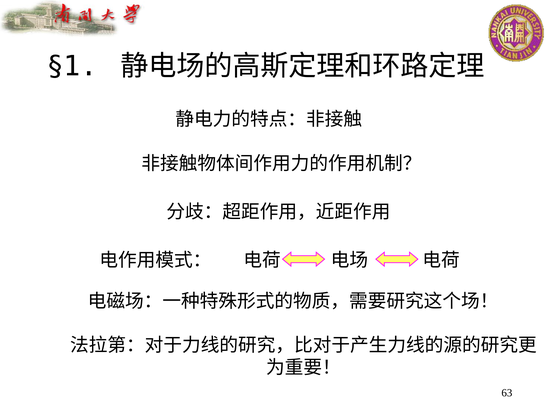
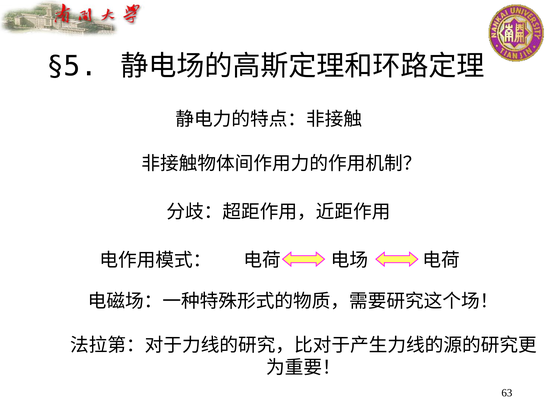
§1: §1 -> §5 (72, 66)
